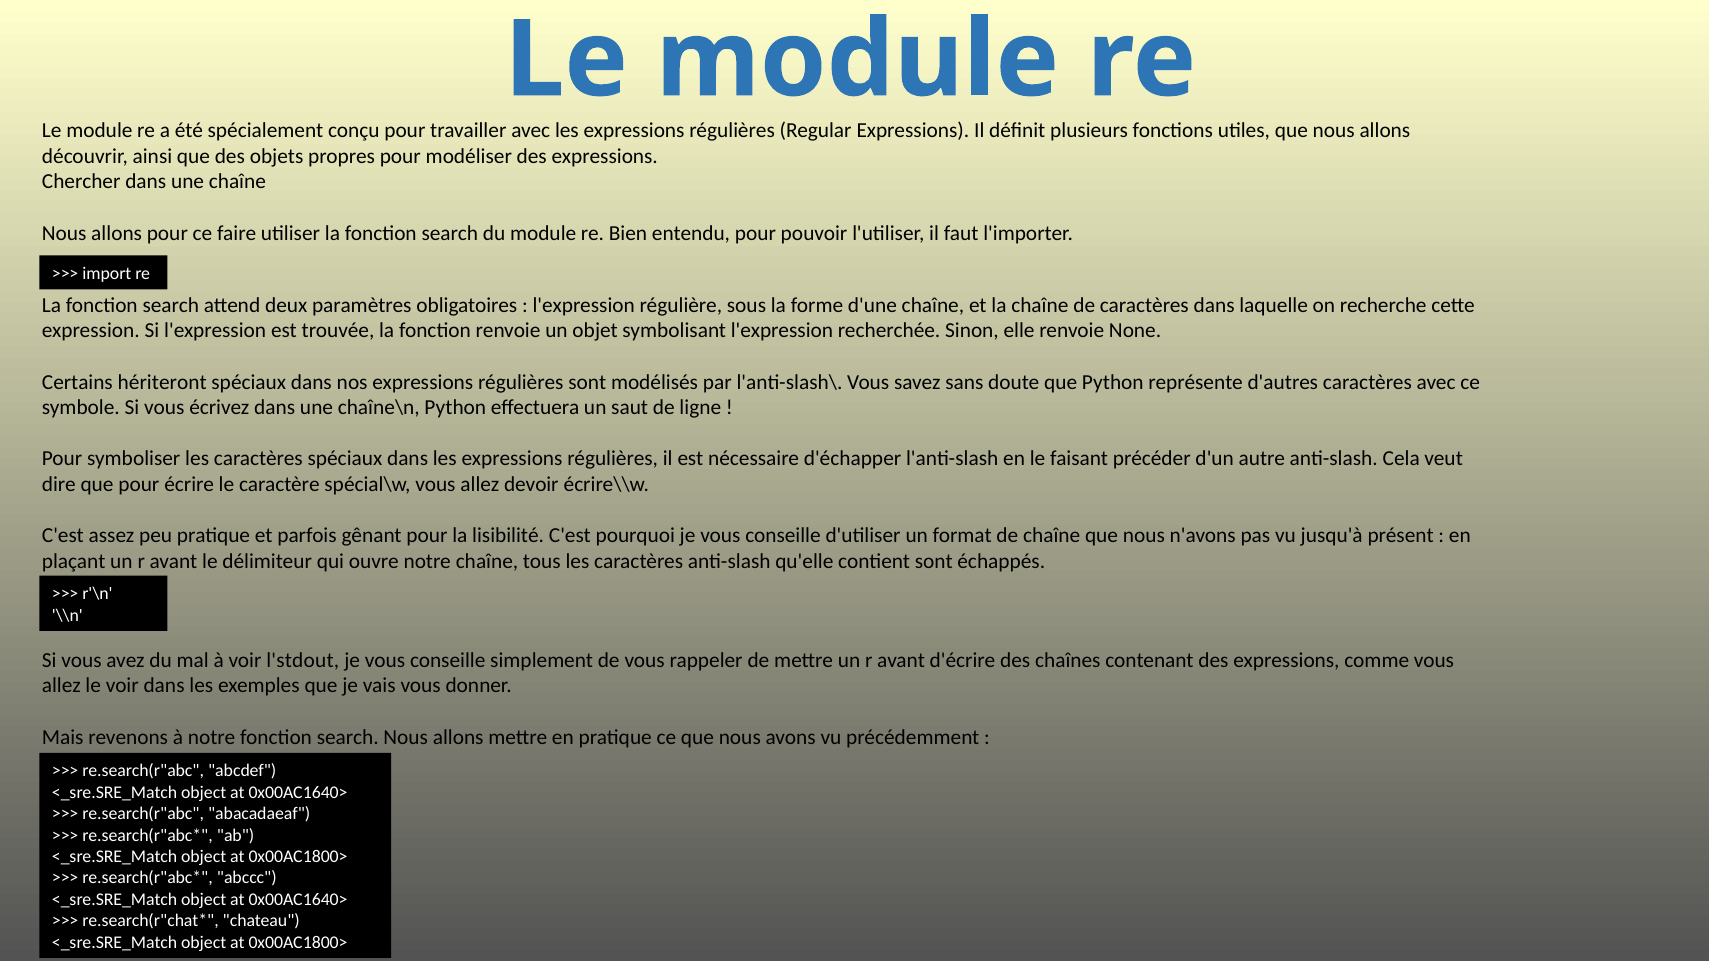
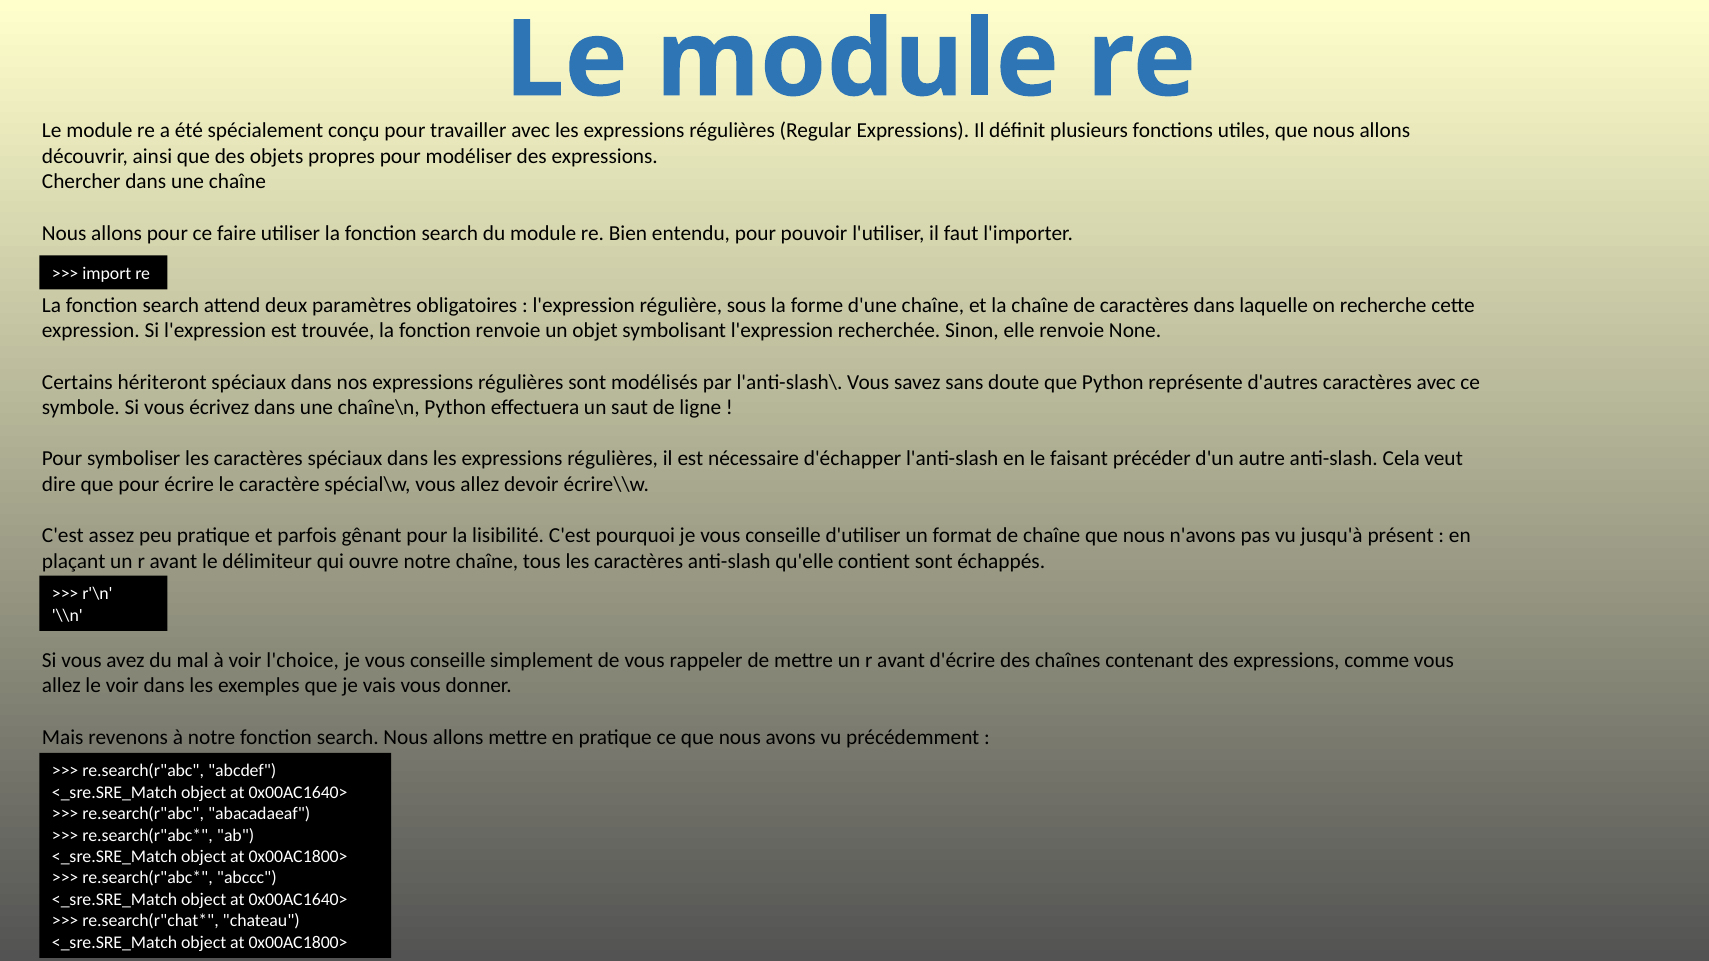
l'stdout: l'stdout -> l'choice (303, 661)
